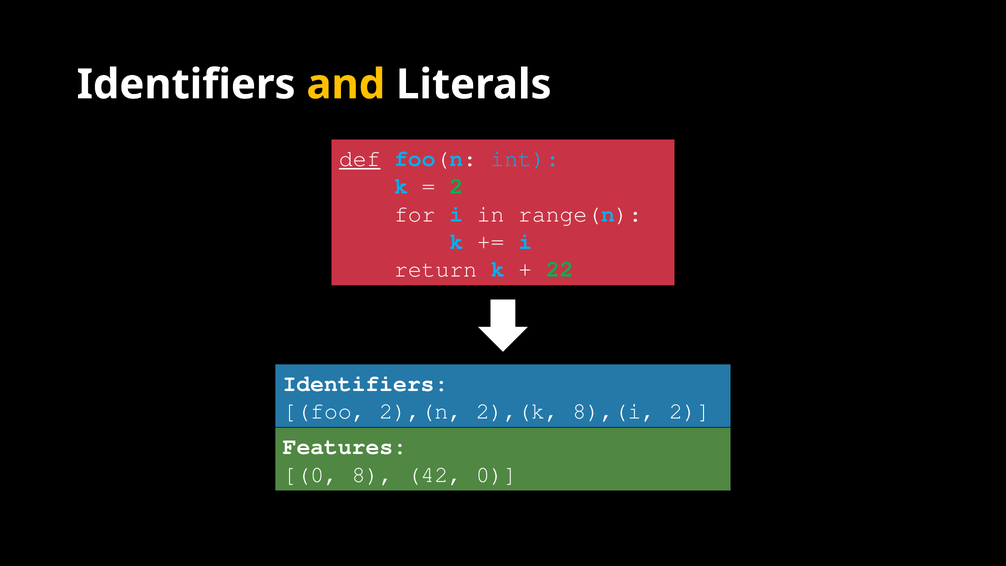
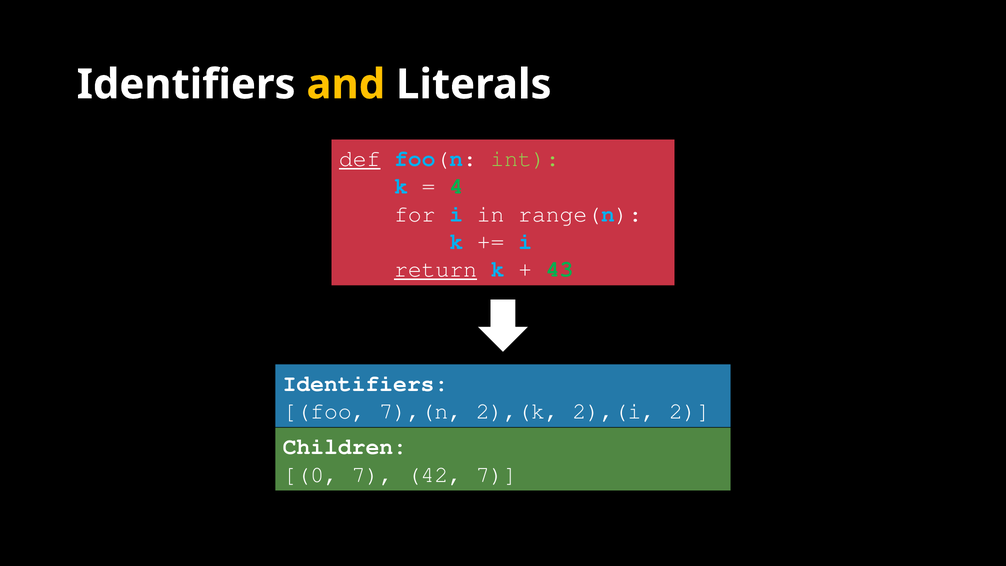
int colour: light blue -> light green (525, 159)
2: 2 -> 4 (456, 186)
return underline: none -> present (436, 269)
22: 22 -> 43 (560, 269)
2),(n: 2),(n -> 7),(n (421, 411)
8),(i: 8),(i -> 2),(i (614, 411)
Features: Features -> Children (345, 447)
0 8: 8 -> 7 (372, 474)
42 0: 0 -> 7 (497, 474)
